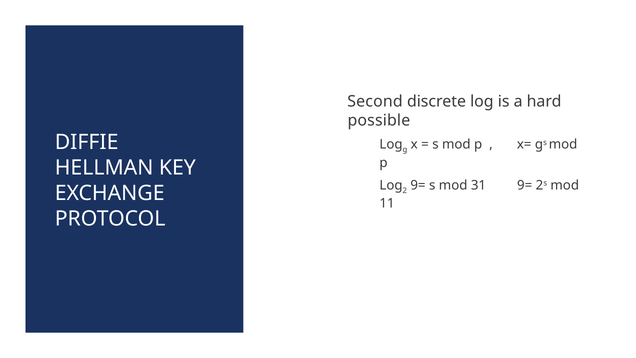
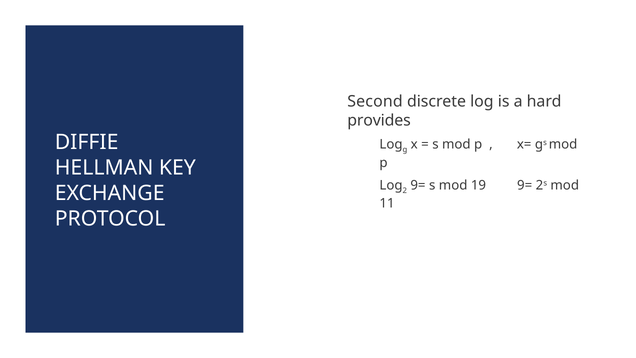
possible: possible -> provides (379, 121)
31: 31 -> 19 (478, 185)
